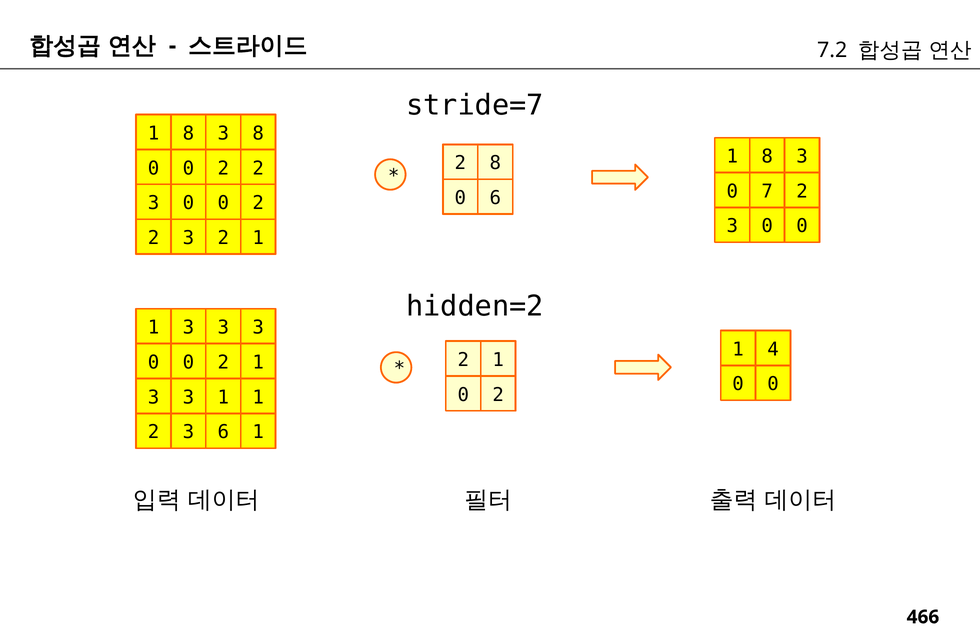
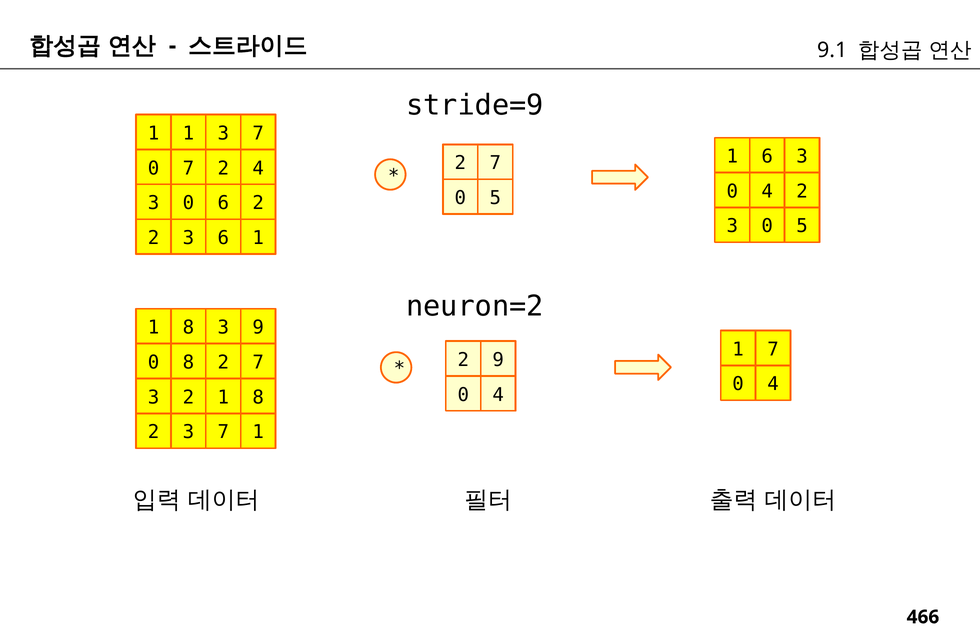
7.2: 7.2 -> 9.1 (832, 50)
stride=7: stride=7 -> stride=9 (475, 106)
8: 8 -> 1 (188, 133)
8: 8 -> 7 (258, 133)
8: 8 -> 6 (767, 157)
8: 8 -> 7 (495, 163)
0: 0 -> 7 (188, 168)
2: 2 -> 4 (258, 168)
7: 7 -> 4 (767, 192)
6: 6 -> 5 (495, 198)
0: 0 -> 6 (223, 203)
0: 0 -> 5 (802, 226)
3 2: 2 -> 6 (223, 238)
hidden=2: hidden=2 -> neuron=2 (475, 307)
3: 3 -> 8 (188, 328)
3: 3 -> 9 (258, 328)
1 4: 4 -> 7 (773, 350)
1: 1 -> 9 (498, 360)
0: 0 -> 8 (188, 363)
1: 1 -> 7 (258, 363)
0: 0 -> 4 (773, 385)
2: 2 -> 4 (498, 395)
3: 3 -> 2 (188, 398)
1: 1 -> 8 (258, 398)
2 3 6: 6 -> 7 (223, 433)
